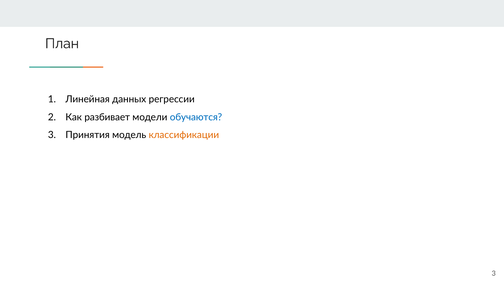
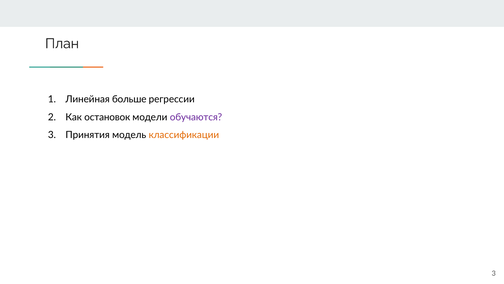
данных: данных -> больше (129, 99)
разбивает: разбивает -> остановок (107, 117)
обучаются colour: blue -> purple (196, 117)
